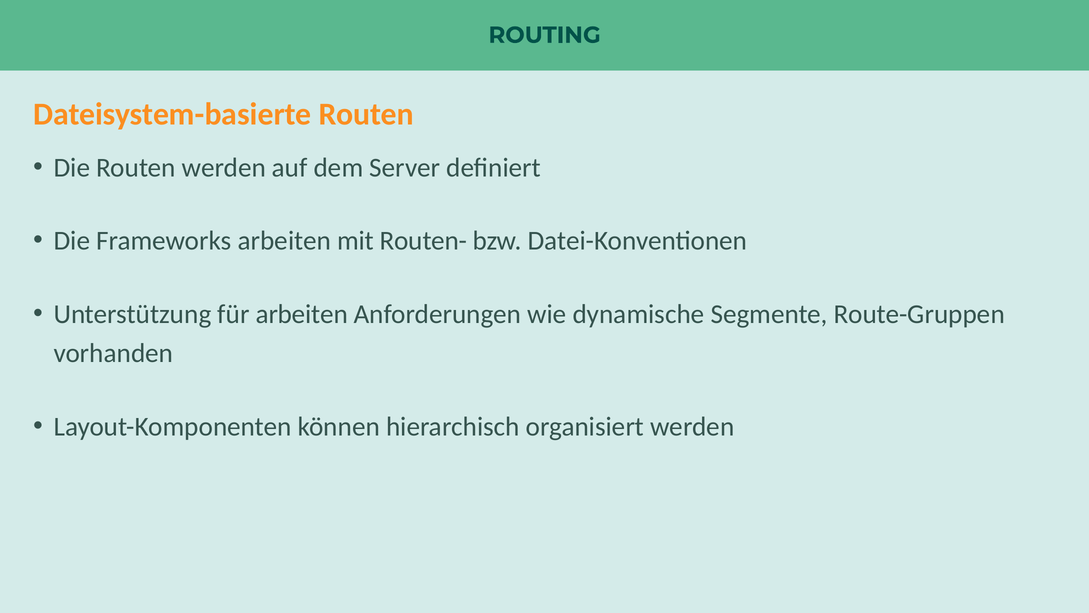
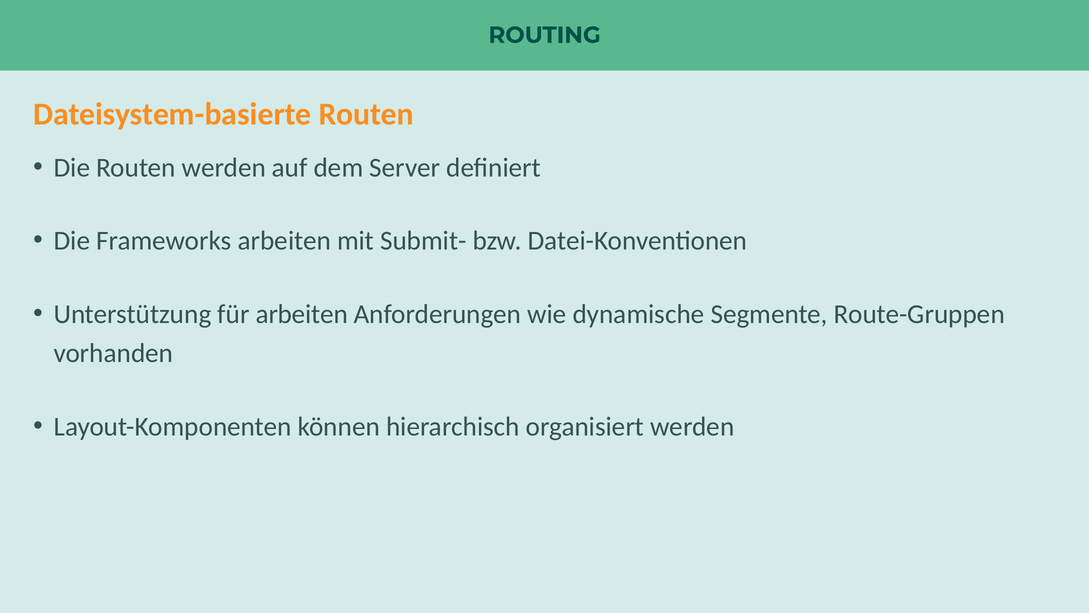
Routen-: Routen- -> Submit- (423, 241)
